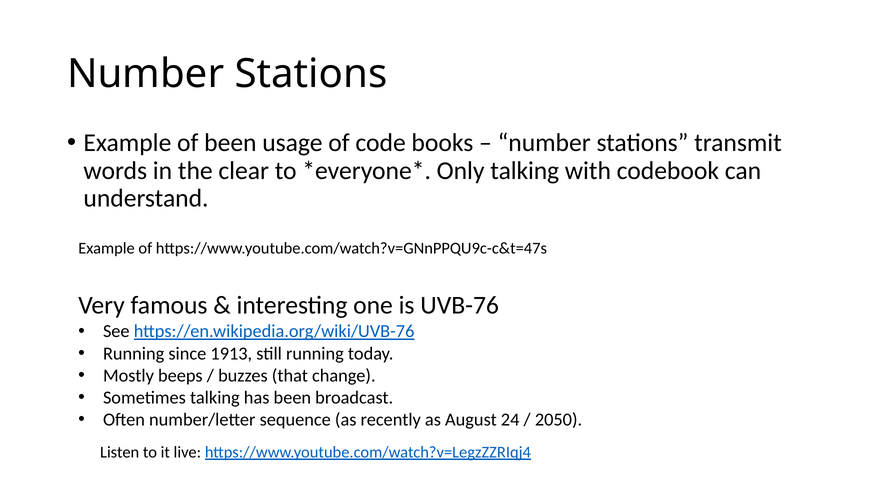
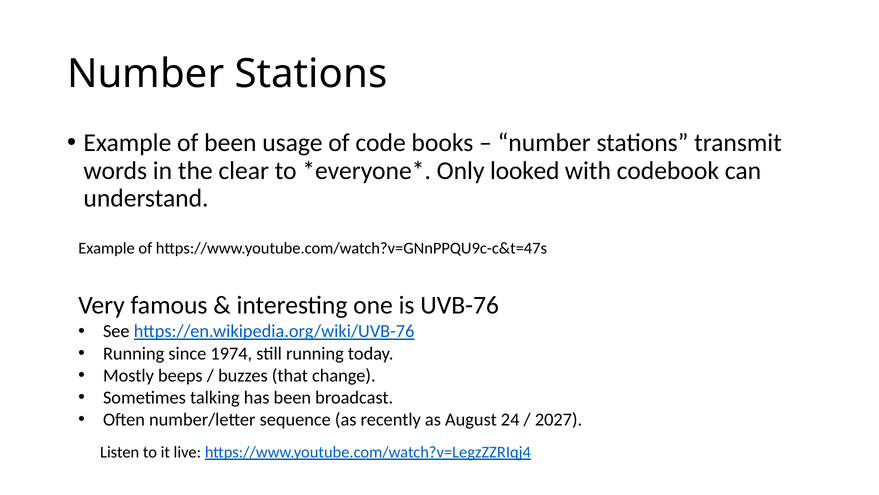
Only talking: talking -> looked (525, 170)
1913: 1913 -> 1974 (231, 353)
2050: 2050 -> 2027 (559, 419)
